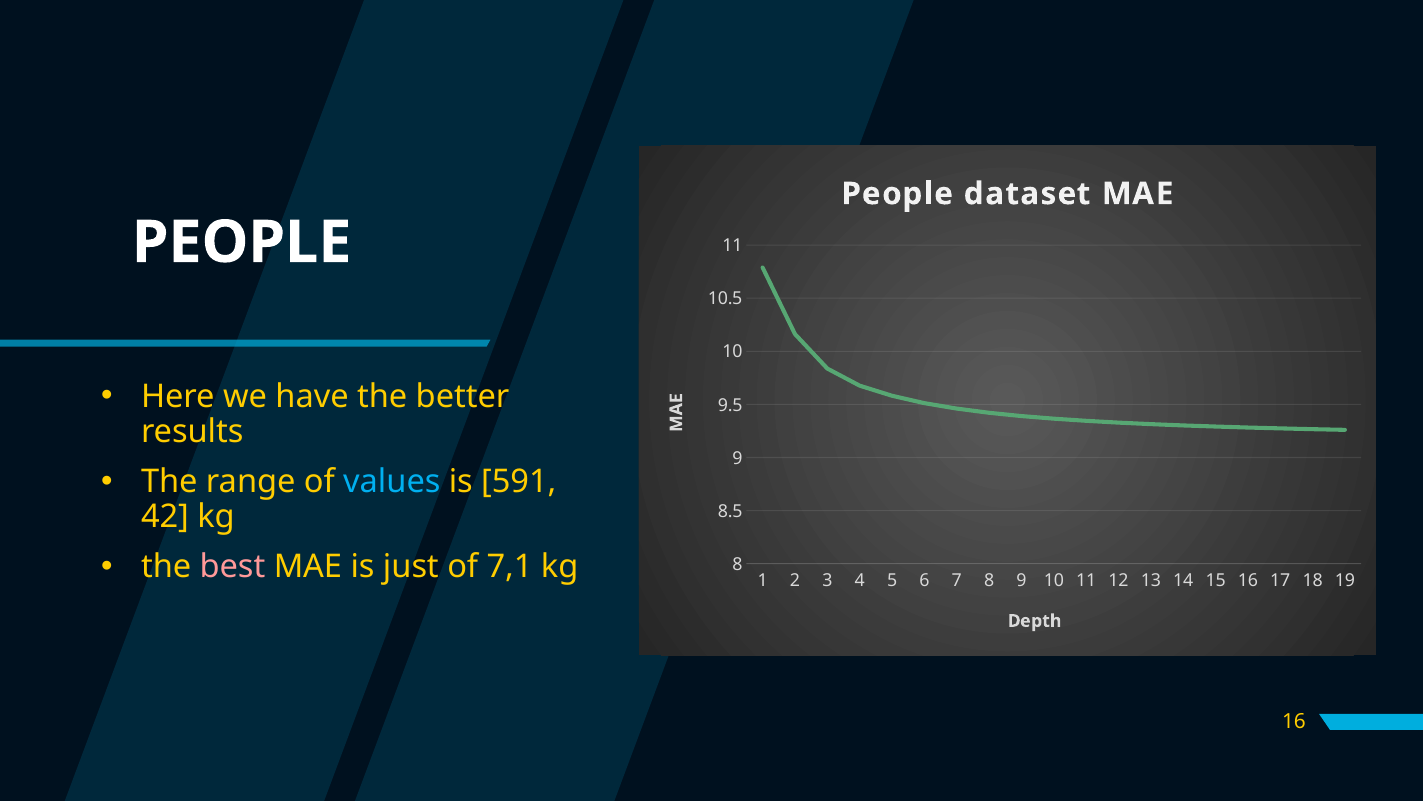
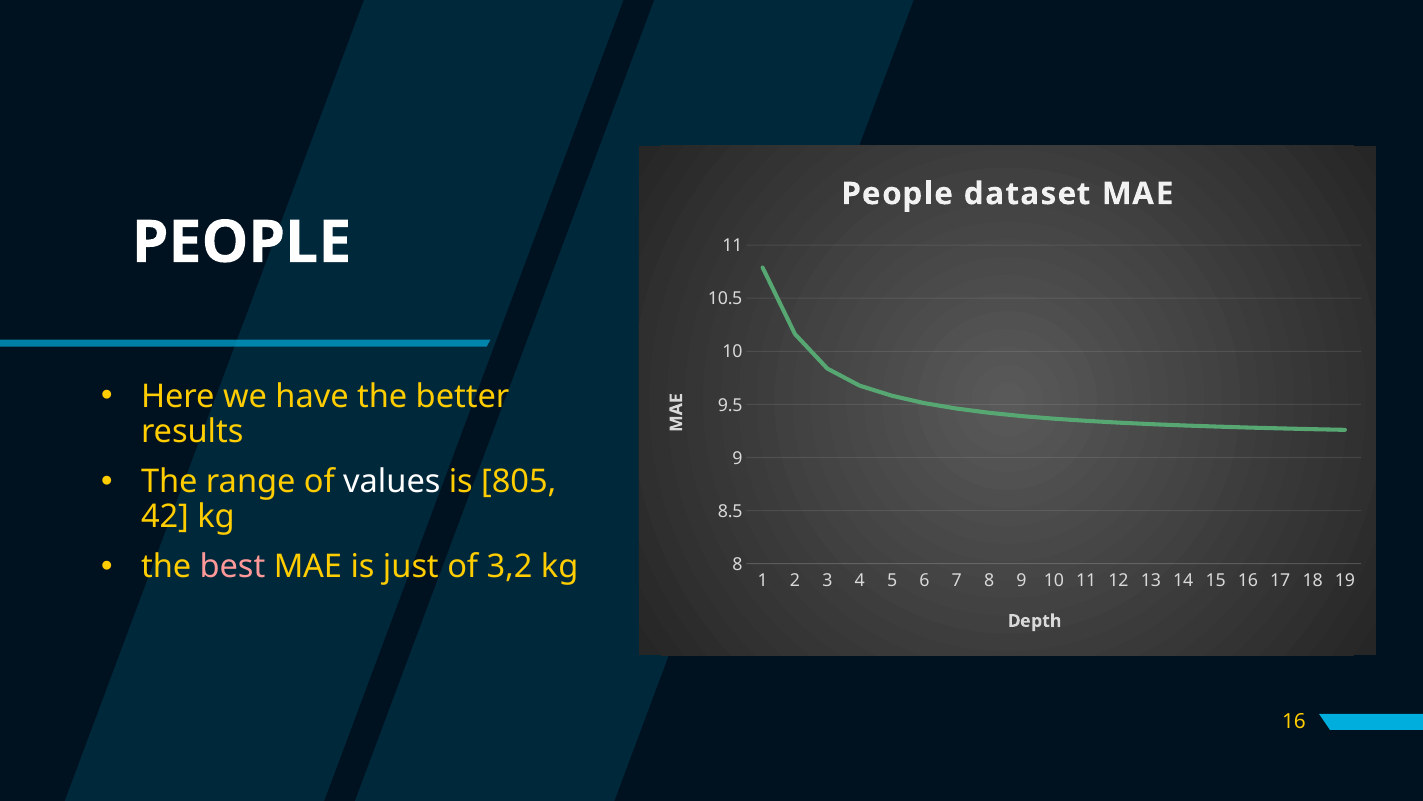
values colour: light blue -> white (392, 481)
591: 591 -> 805 (519, 481)
7,1: 7,1 -> 3,2 (510, 567)
